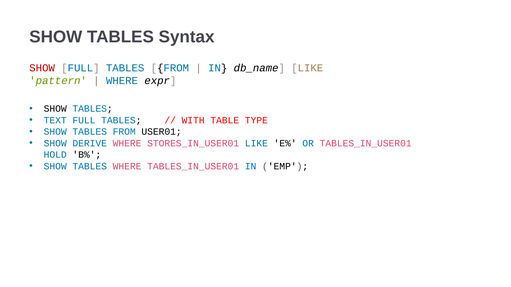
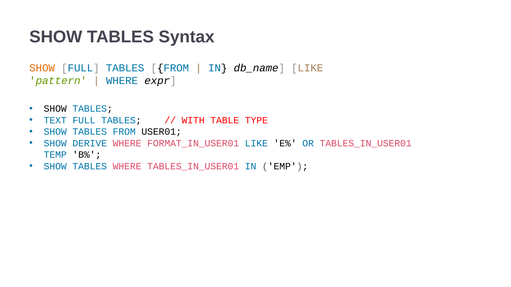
SHOW colour: red -> orange (42, 68)
STORES_IN_USER01: STORES_IN_USER01 -> FORMAT_IN_USER01 (193, 143)
HOLD: HOLD -> TEMP (55, 155)
